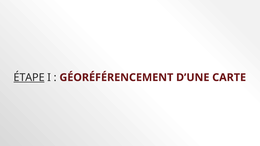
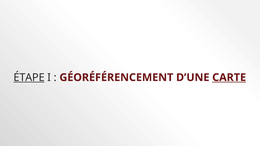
CARTE underline: none -> present (229, 78)
